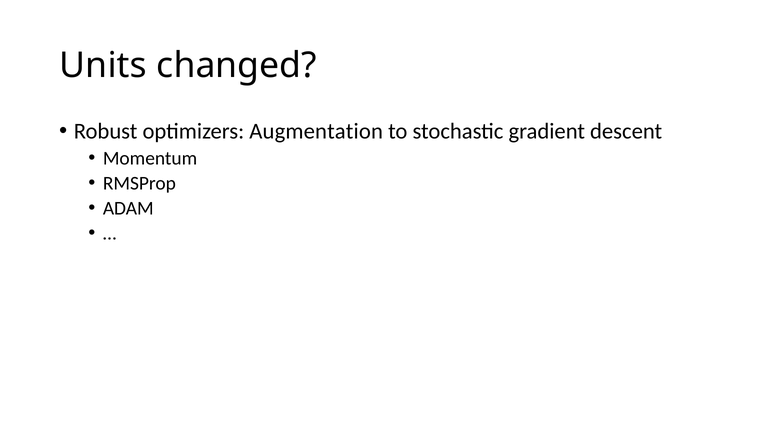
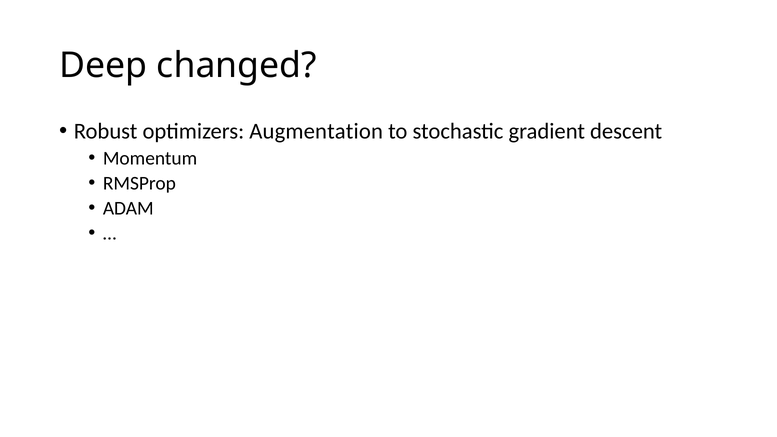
Units: Units -> Deep (103, 65)
